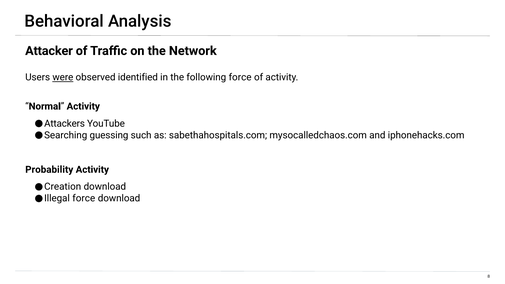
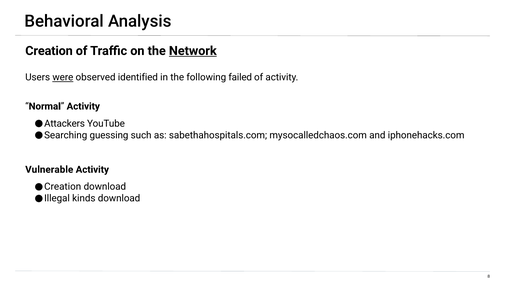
Attacker: Attacker -> Creation (49, 51)
Network underline: none -> present (193, 51)
following force: force -> failed (240, 77)
Probability: Probability -> Vulnerable (49, 170)
Illegal force: force -> kinds (84, 199)
